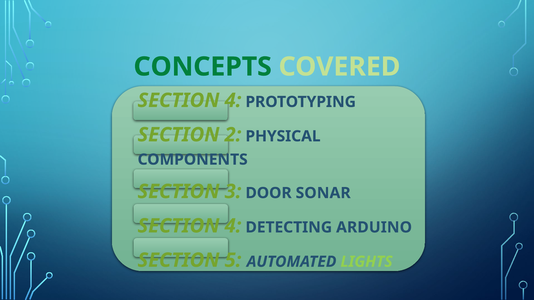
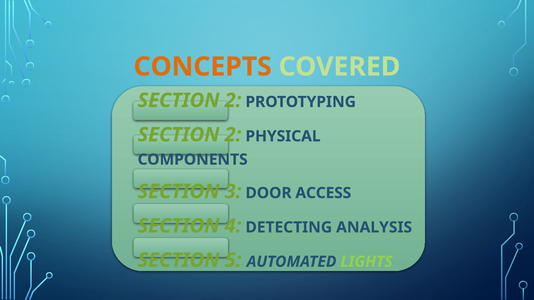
CONCEPTS colour: green -> orange (203, 67)
4: 4 -> 2 (233, 101)
SONAR: SONAR -> ACCESS (323, 193)
ARDUINO: ARDUINO -> ANALYSIS (374, 228)
